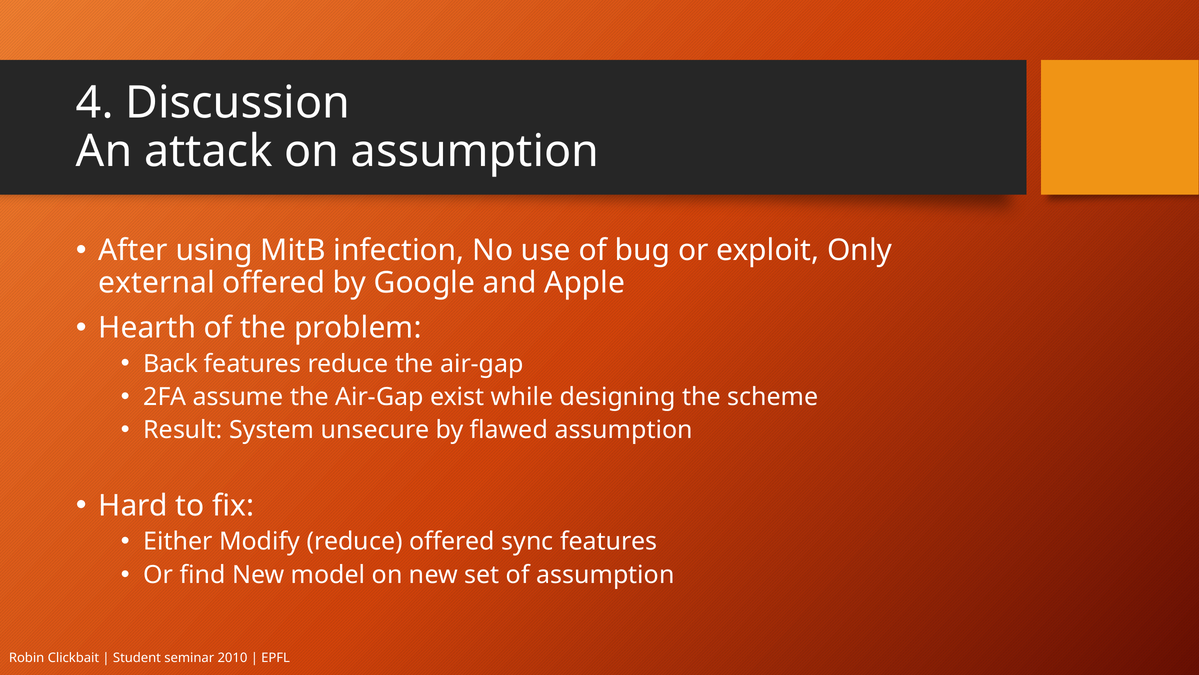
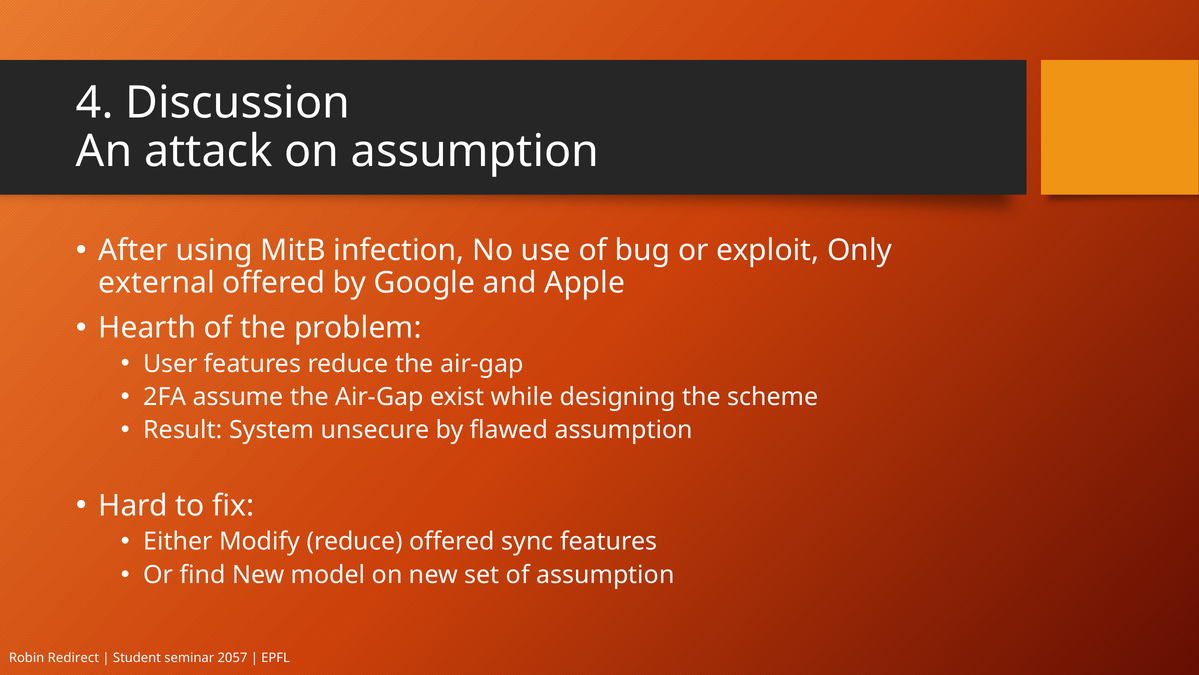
Back: Back -> User (170, 363)
Clickbait: Clickbait -> Redirect (73, 657)
2010: 2010 -> 2057 (232, 657)
